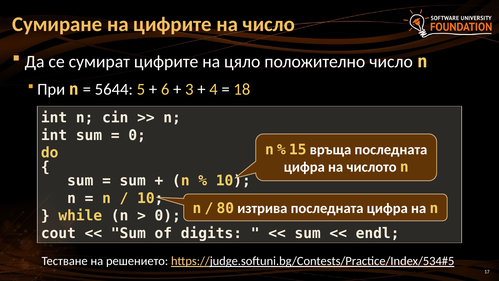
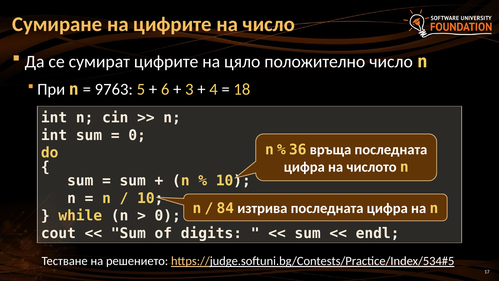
5644: 5644 -> 9763 (114, 89)
15: 15 -> 36 (298, 149)
80: 80 -> 84 (225, 208)
